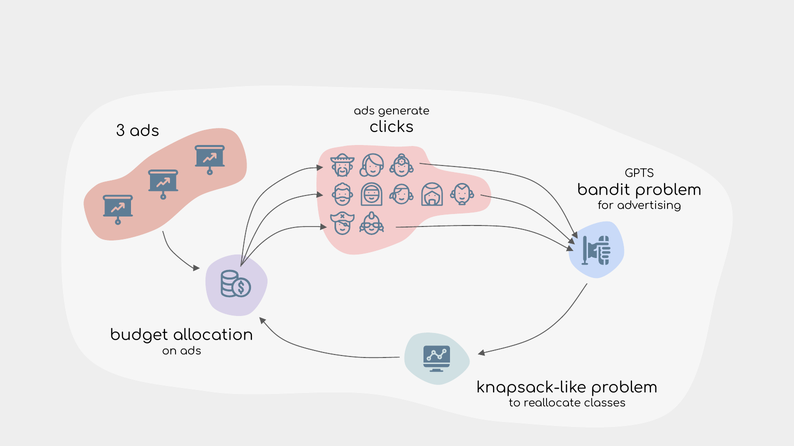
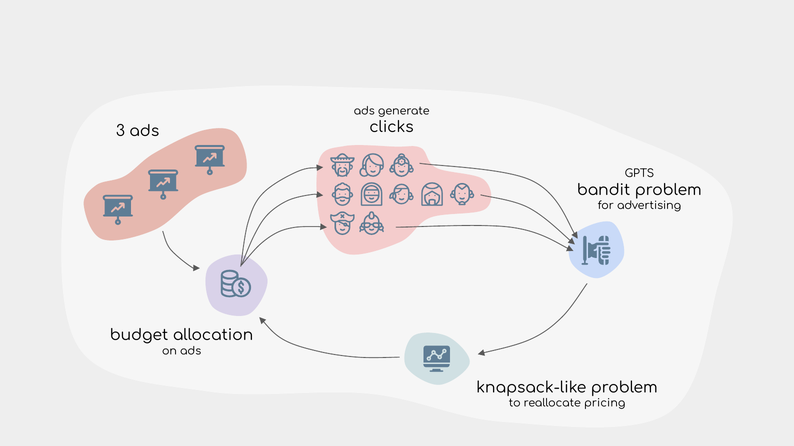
classes: classes -> pricing (605, 404)
